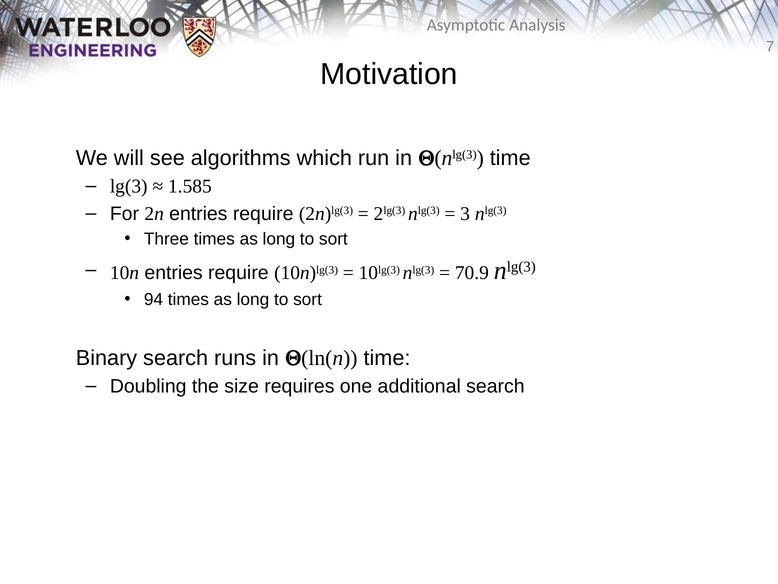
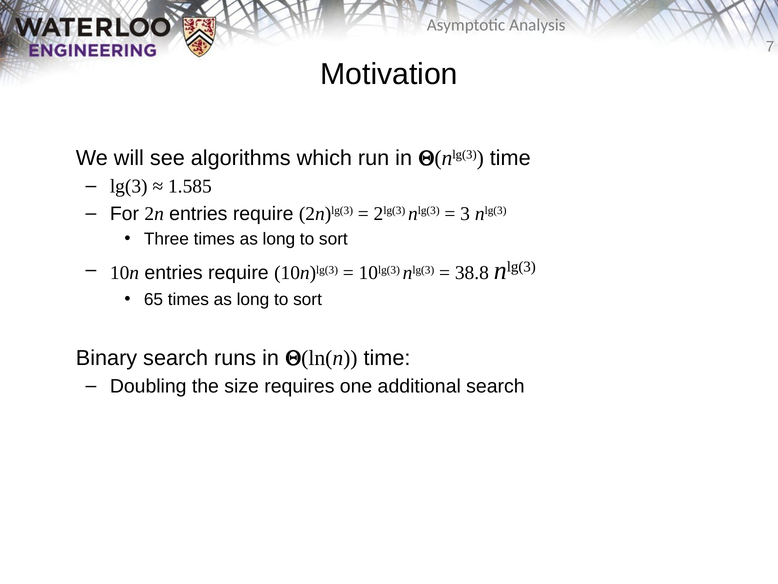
70.9: 70.9 -> 38.8 (472, 273)
94: 94 -> 65 (153, 299)
